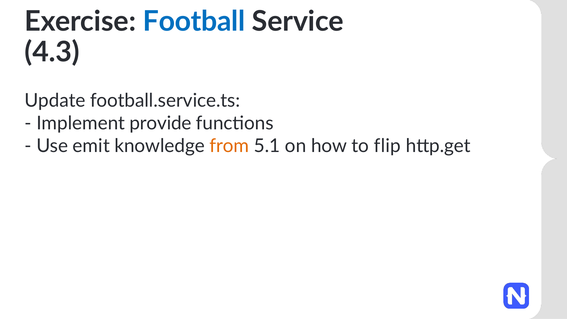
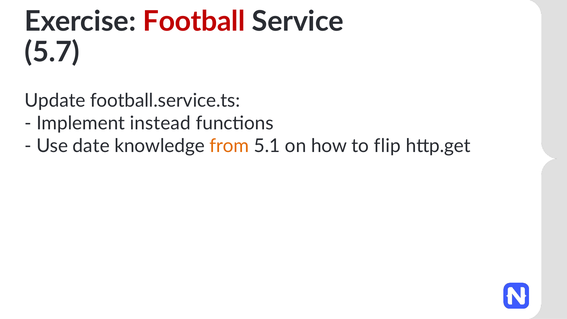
Football colour: blue -> red (194, 22)
4.3: 4.3 -> 5.7 (52, 52)
provide: provide -> instead (160, 123)
emit: emit -> date (91, 146)
